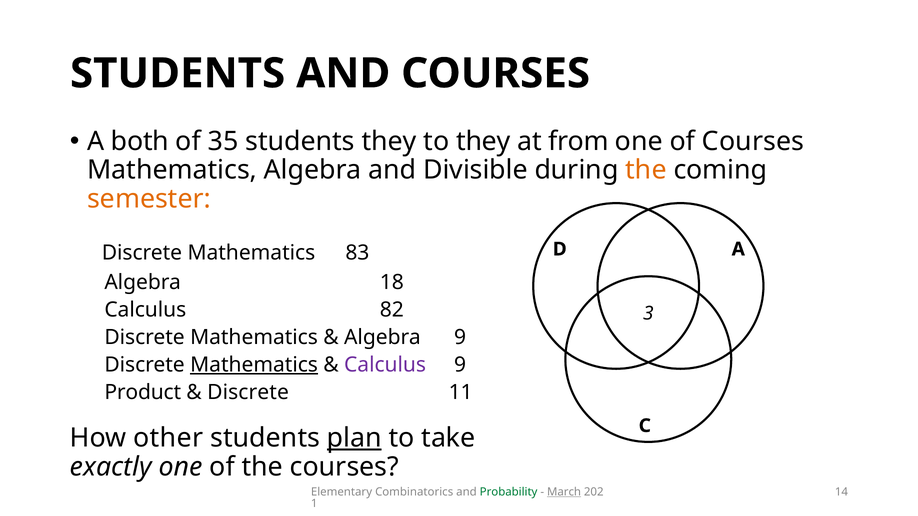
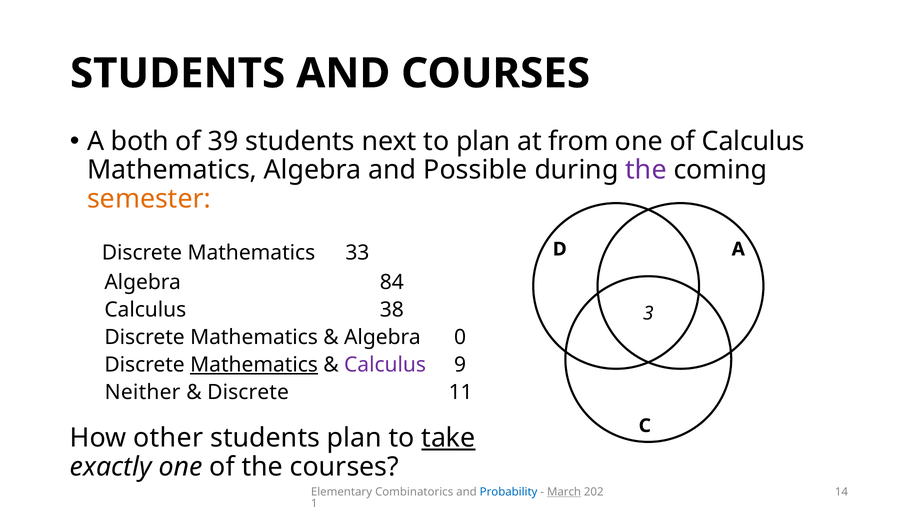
35: 35 -> 39 (223, 141)
students they: they -> next (389, 141)
to they: they -> plan (483, 141)
of Courses: Courses -> Calculus (753, 141)
Divisible: Divisible -> Possible (475, 170)
the colour: orange -> purple (646, 170)
83: 83 -> 33 (357, 253)
18: 18 -> 84 (392, 283)
82: 82 -> 38 (392, 310)
Algebra 9: 9 -> 0 (460, 338)
Product: Product -> Neither (143, 392)
plan underline: present -> none (354, 438)
take underline: none -> present (448, 438)
Probability colour: green -> blue (509, 492)
